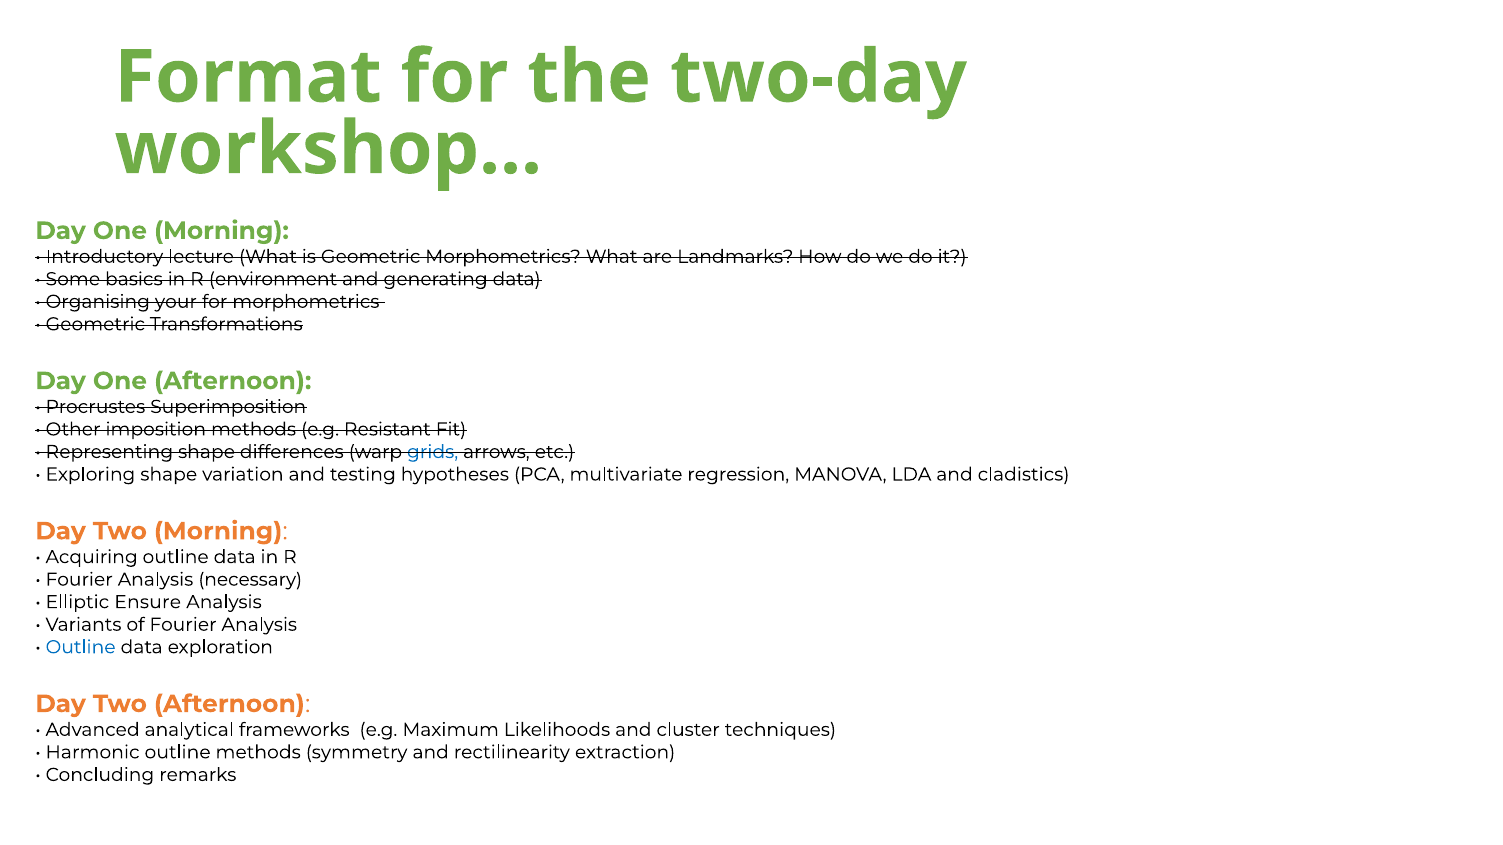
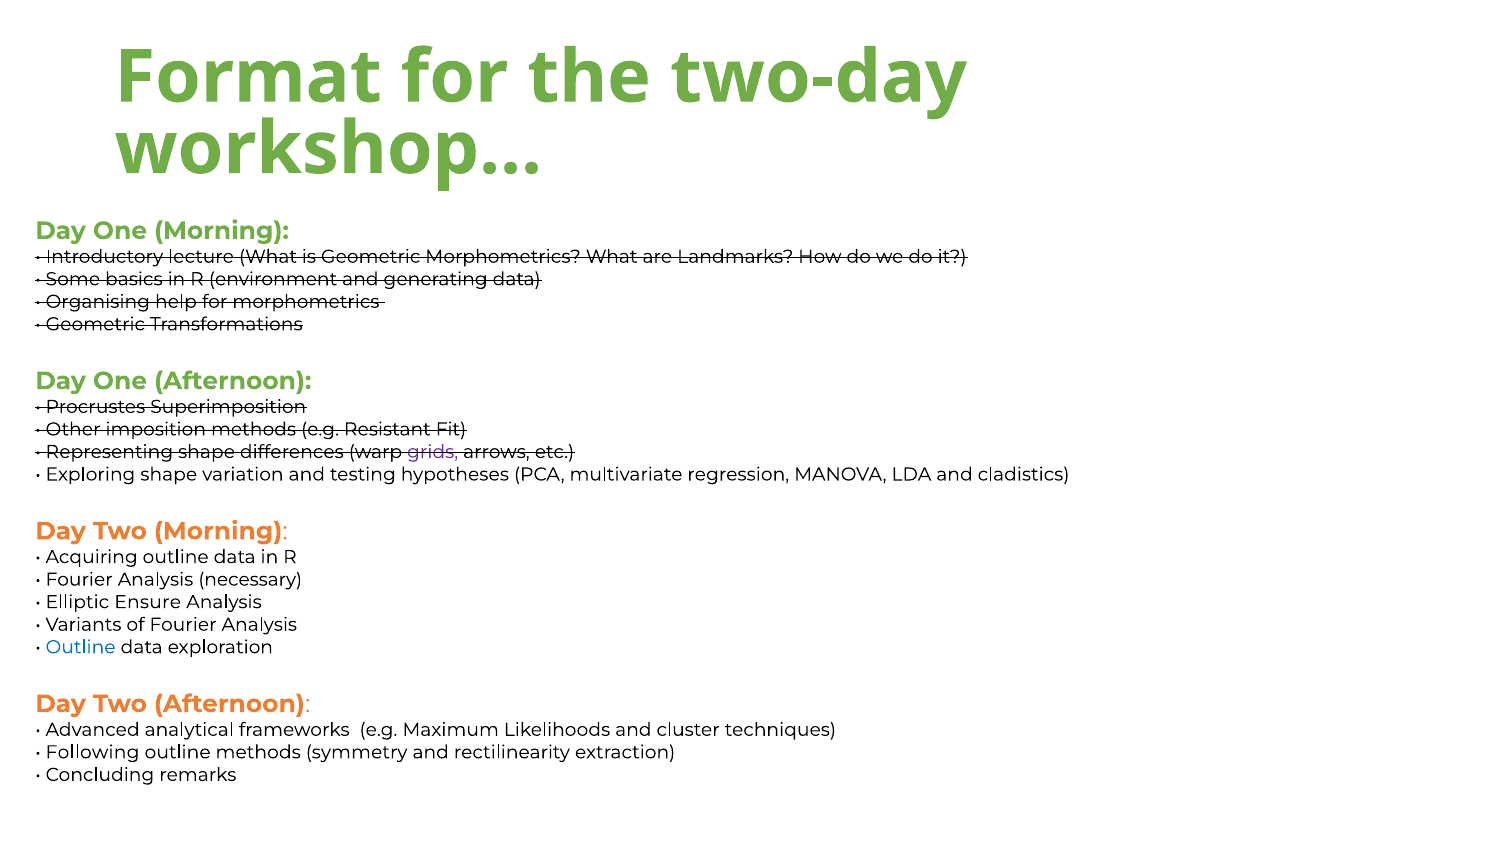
your: your -> help (176, 302)
grids colour: blue -> purple (433, 452)
Harmonic: Harmonic -> Following (93, 753)
